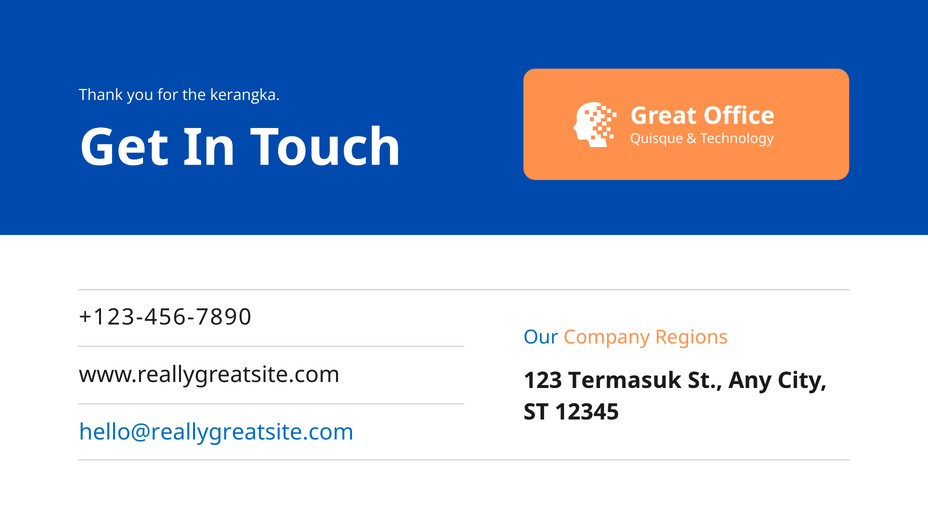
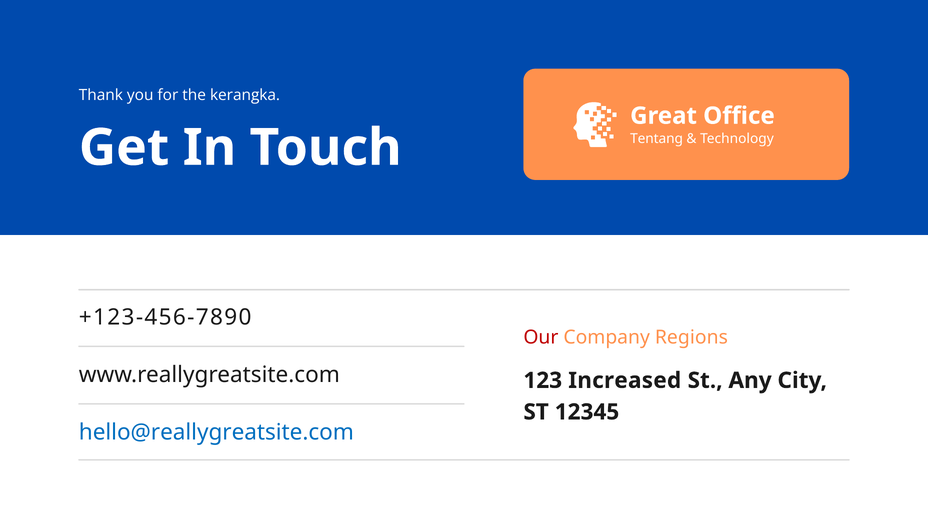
Quisque: Quisque -> Tentang (657, 139)
Our colour: blue -> red (541, 337)
Termasuk: Termasuk -> Increased (625, 380)
